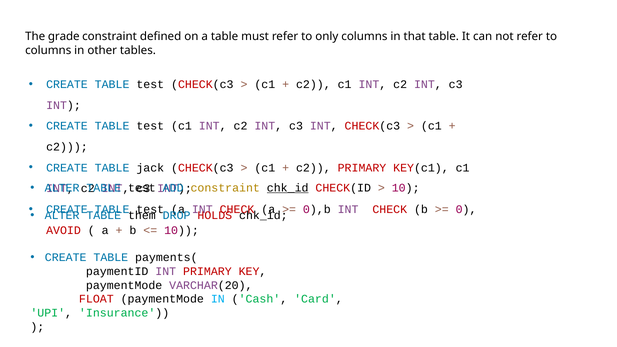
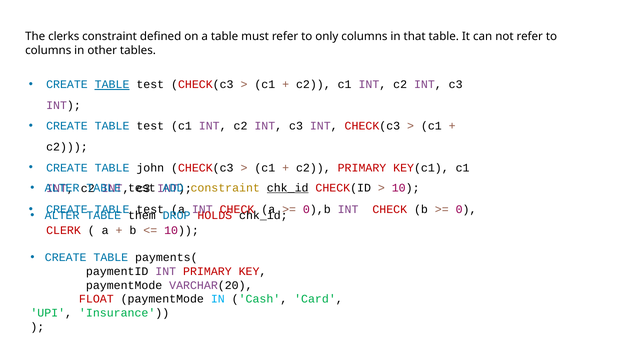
grade: grade -> clerks (64, 37)
TABLE underline: none -> present (112, 84)
jack: jack -> john (150, 168)
AVOID: AVOID -> CLERK (64, 230)
